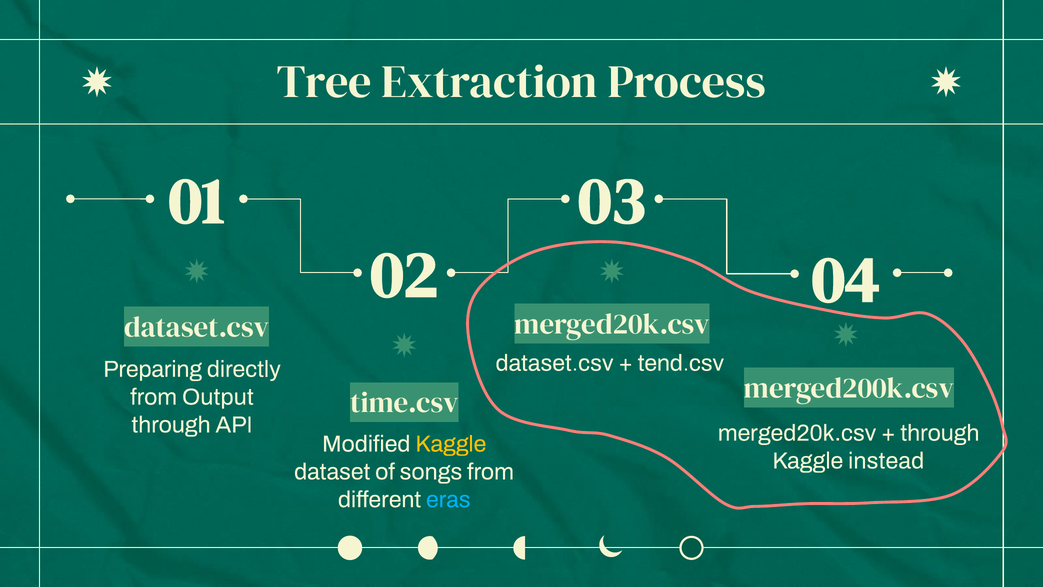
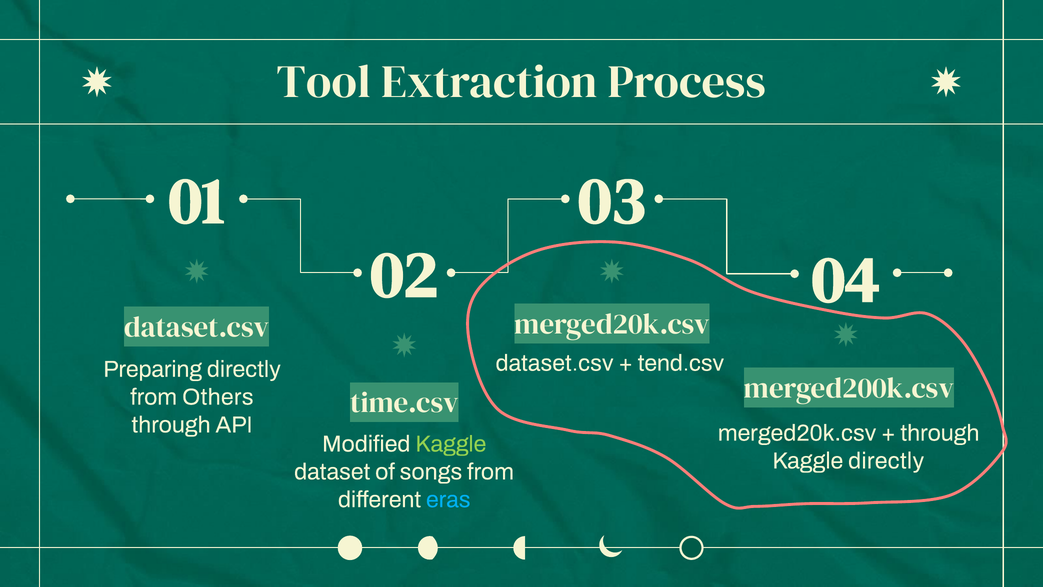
Tree: Tree -> Tool (324, 82)
Output: Output -> Others (218, 397)
Kaggle colour: yellow -> light green (451, 444)
Kaggle instead: instead -> directly (886, 461)
